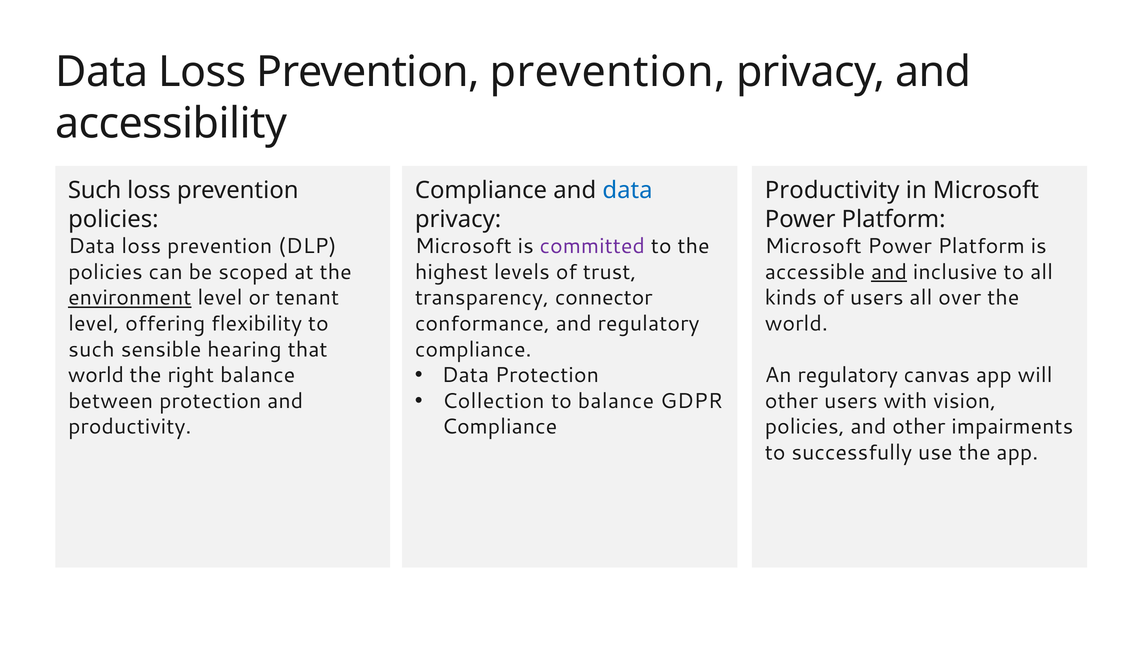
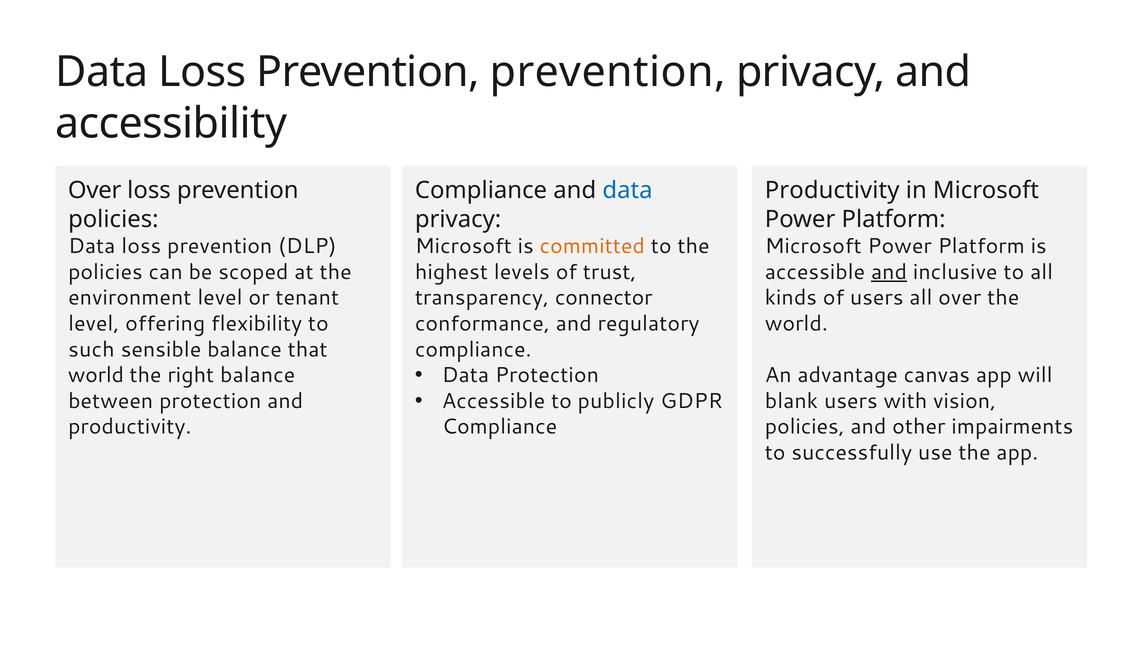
Such: Such -> Over (95, 190)
committed colour: purple -> orange (592, 246)
environment underline: present -> none (130, 298)
sensible hearing: hearing -> balance (244, 349)
An regulatory: regulatory -> advantage (848, 375)
Collection: Collection -> Accessible (494, 401)
to balance: balance -> publicly (616, 401)
other: other -> blank (791, 401)
